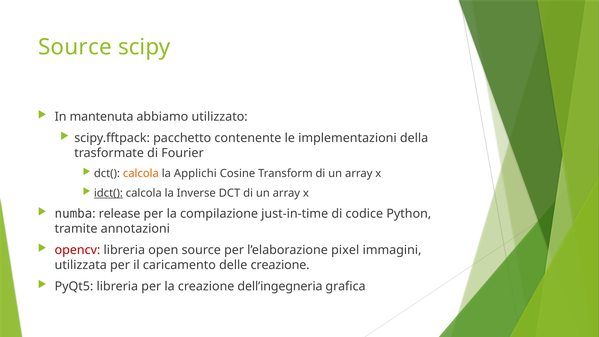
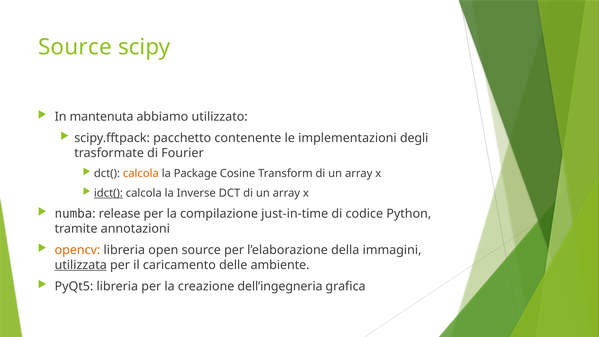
della: della -> degli (414, 138)
Applichi: Applichi -> Package (195, 173)
opencv colour: red -> orange (77, 250)
pixel: pixel -> della (345, 250)
utilizzata underline: none -> present (81, 265)
delle creazione: creazione -> ambiente (280, 265)
